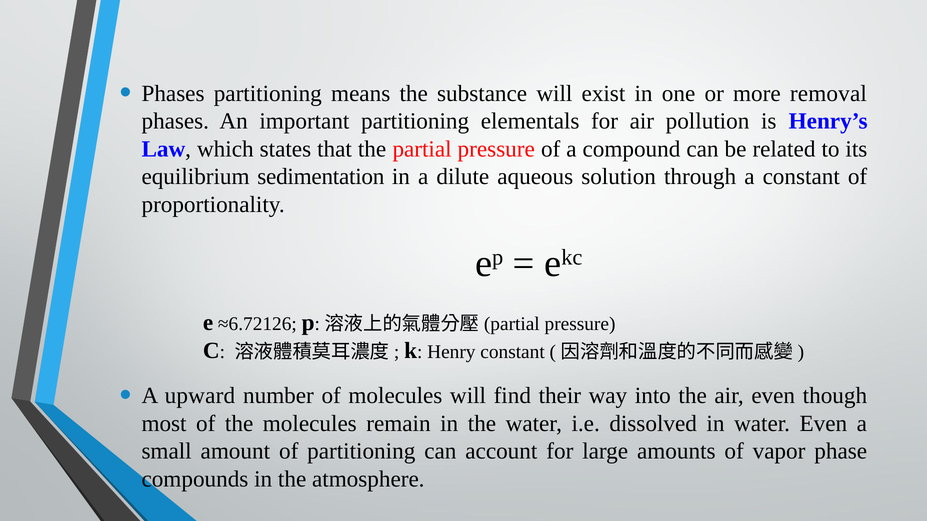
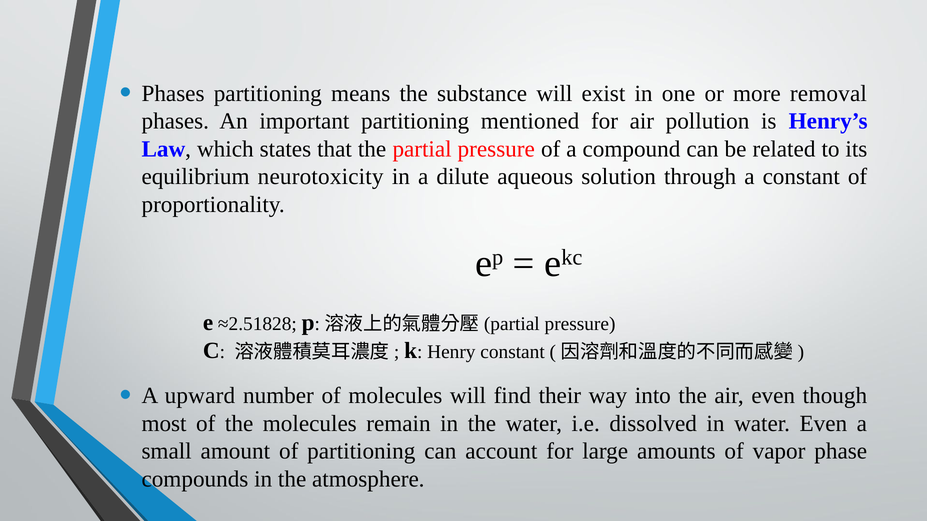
elementals: elementals -> mentioned (530, 121)
sedimentation: sedimentation -> neurotoxicity (321, 177)
≈6.72126: ≈6.72126 -> ≈2.51828 (257, 324)
